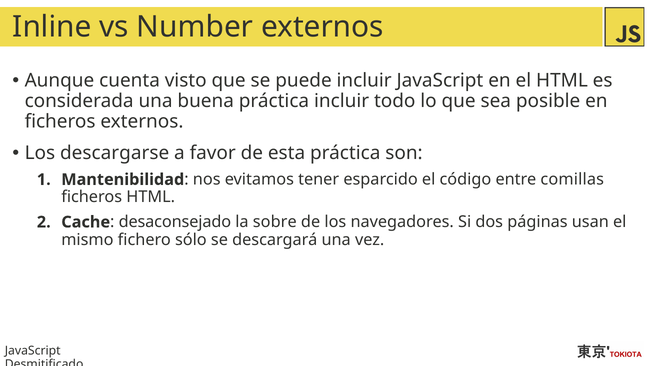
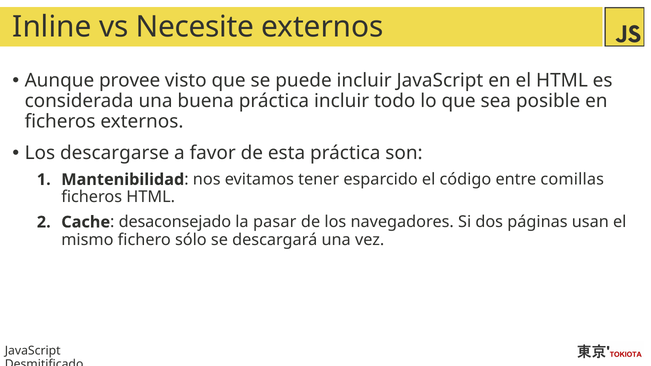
Number: Number -> Necesite (195, 27)
cuenta: cuenta -> provee (130, 81)
sobre: sobre -> pasar (275, 222)
